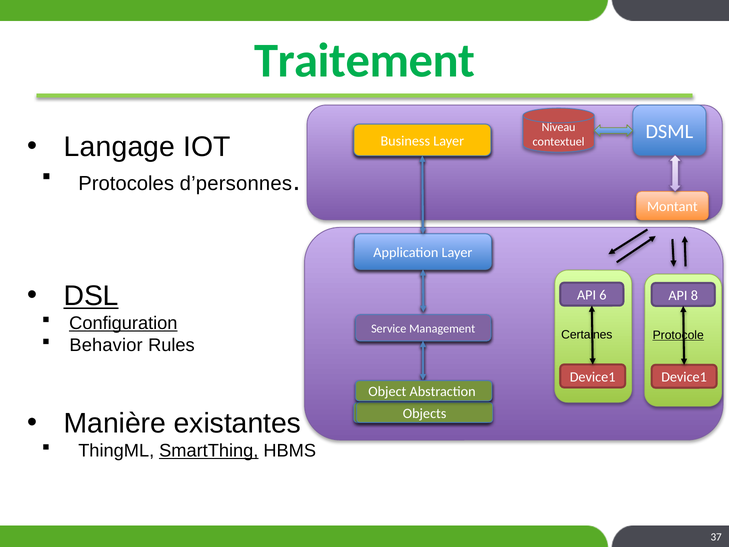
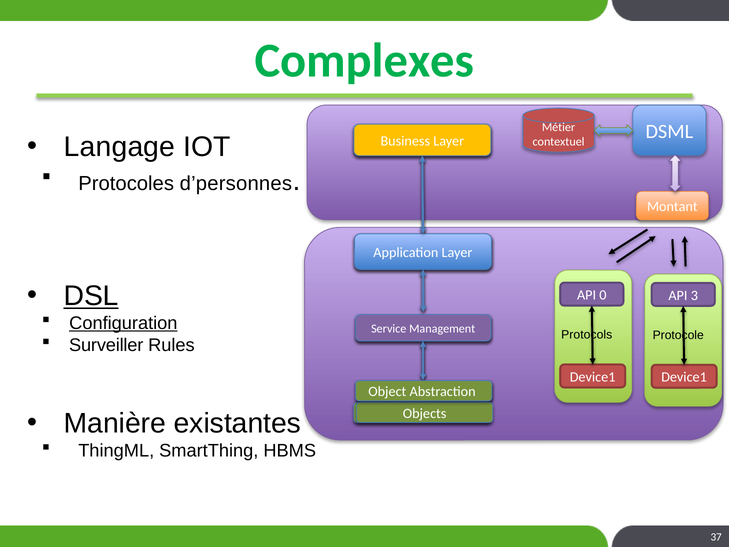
Traitement: Traitement -> Complexes (364, 61)
Niveau: Niveau -> Métier (559, 127)
6: 6 -> 0 (603, 295)
8: 8 -> 3 (694, 295)
Certaines: Certaines -> Protocols (587, 335)
Protocole underline: present -> none (678, 335)
Behavior: Behavior -> Surveiller (106, 345)
SmartThing underline: present -> none (209, 450)
